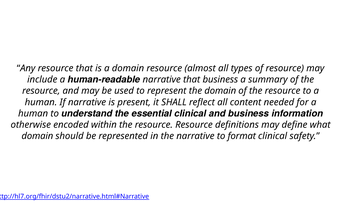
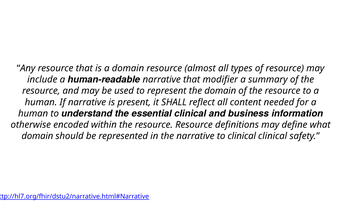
that business: business -> modifier (220, 80)
to format: format -> clinical (242, 136)
